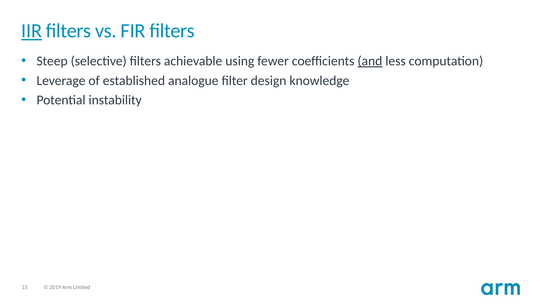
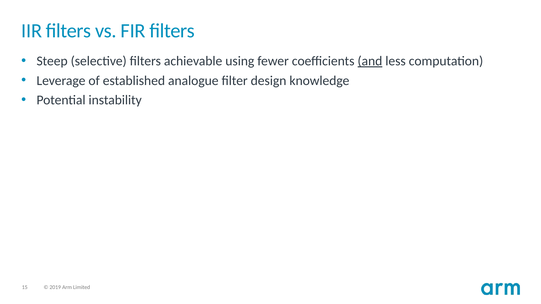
IIR underline: present -> none (32, 31)
